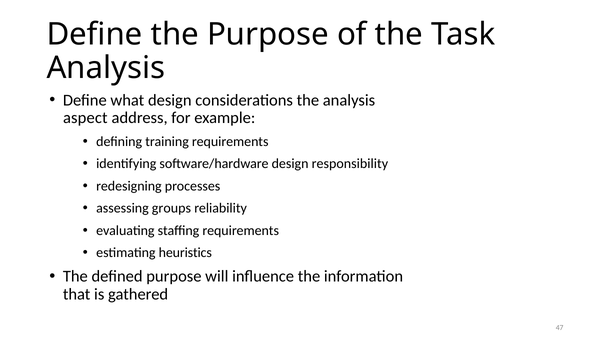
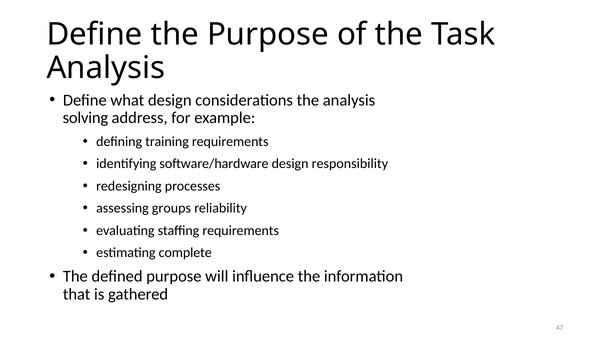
aspect: aspect -> solving (85, 118)
heuristics: heuristics -> complete (185, 253)
